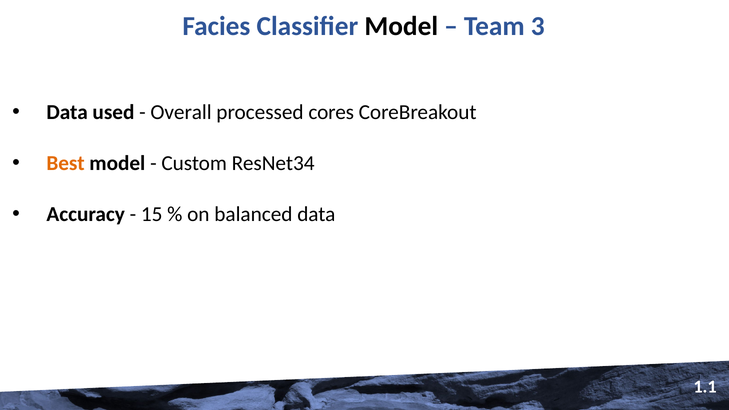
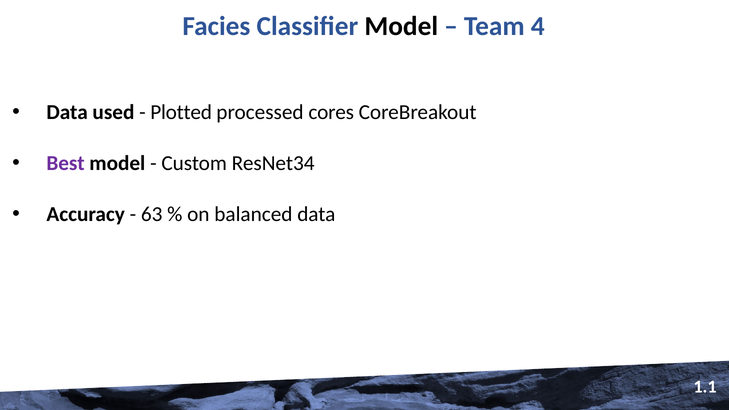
3: 3 -> 4 (538, 26)
Overall: Overall -> Plotted (181, 112)
Best colour: orange -> purple (66, 163)
15: 15 -> 63 (152, 214)
